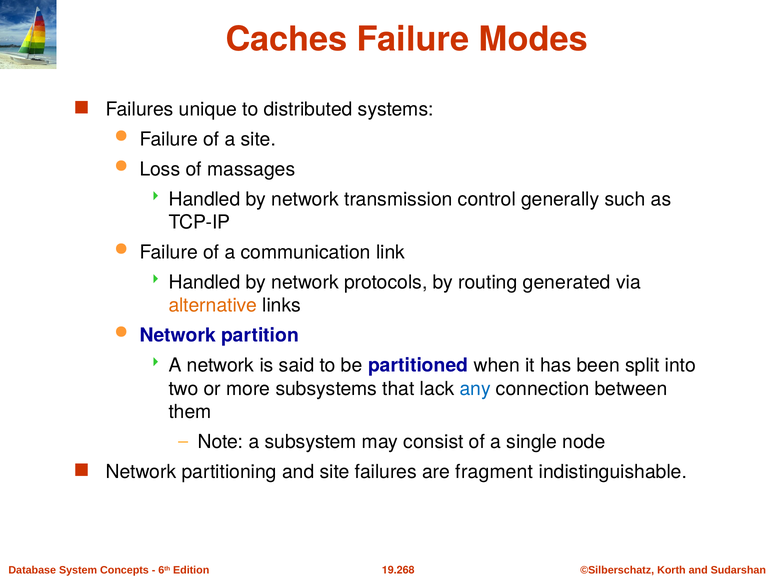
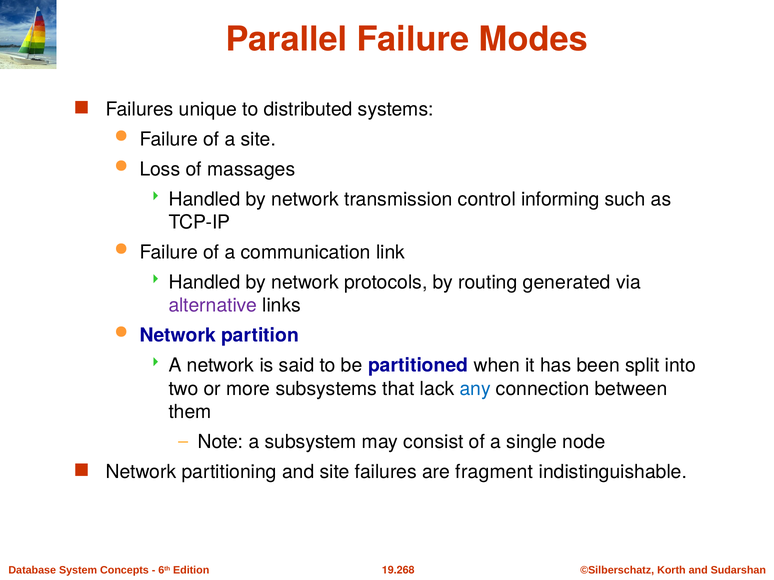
Caches: Caches -> Parallel (286, 39)
generally: generally -> informing (560, 199)
alternative colour: orange -> purple (213, 306)
